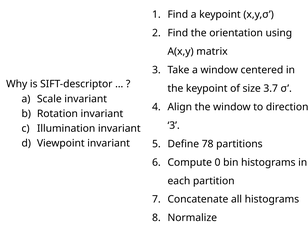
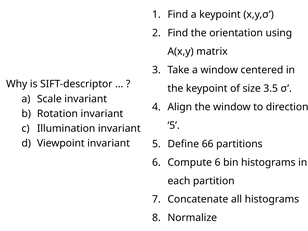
3.7: 3.7 -> 3.5 (271, 88)
3: 3 -> 5 (174, 125)
78: 78 -> 66 (208, 144)
Compute 0: 0 -> 6 (218, 162)
